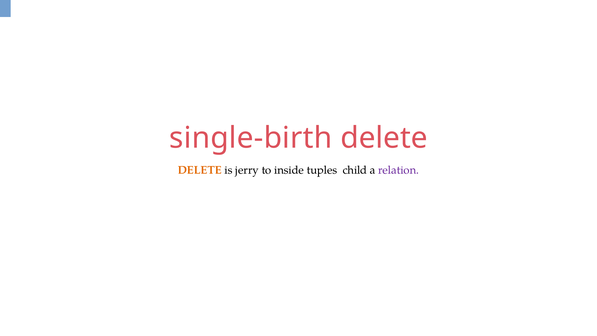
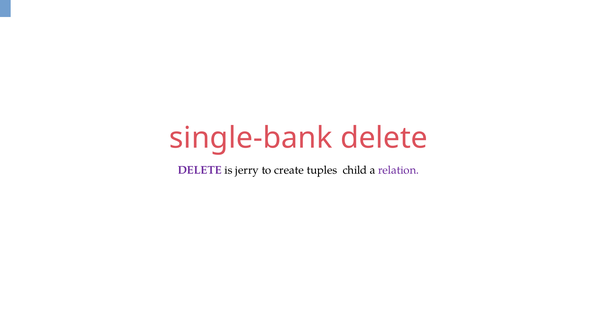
single-birth: single-birth -> single-bank (251, 138)
DELETE colour: orange -> purple (200, 170)
inside: inside -> create (289, 170)
